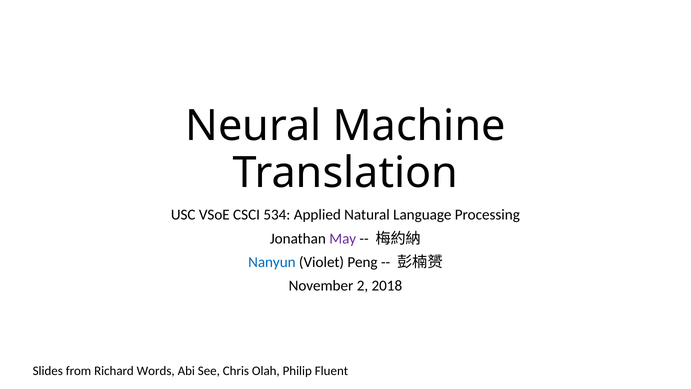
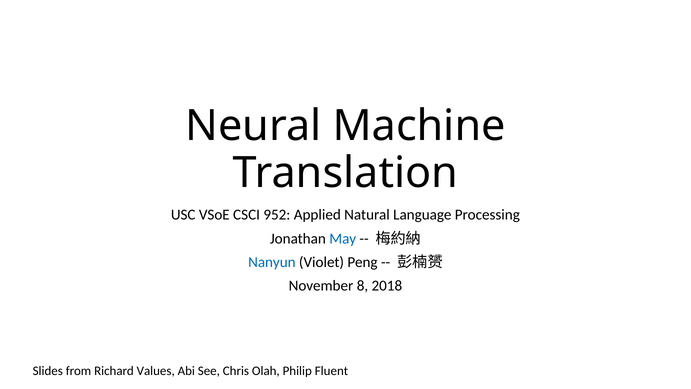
534: 534 -> 952 (277, 215)
May colour: purple -> blue (343, 238)
2: 2 -> 8 (362, 285)
Words: Words -> Values (156, 370)
